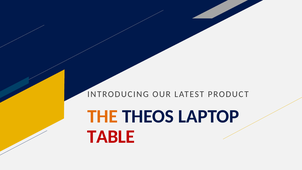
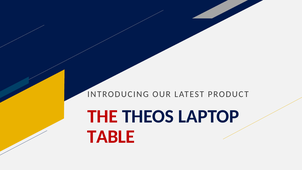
THE colour: orange -> red (103, 116)
